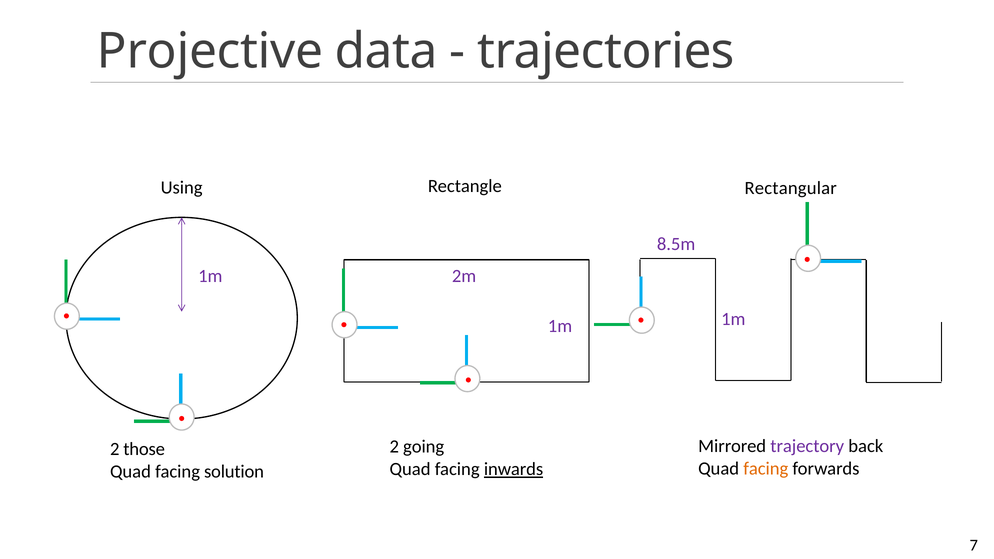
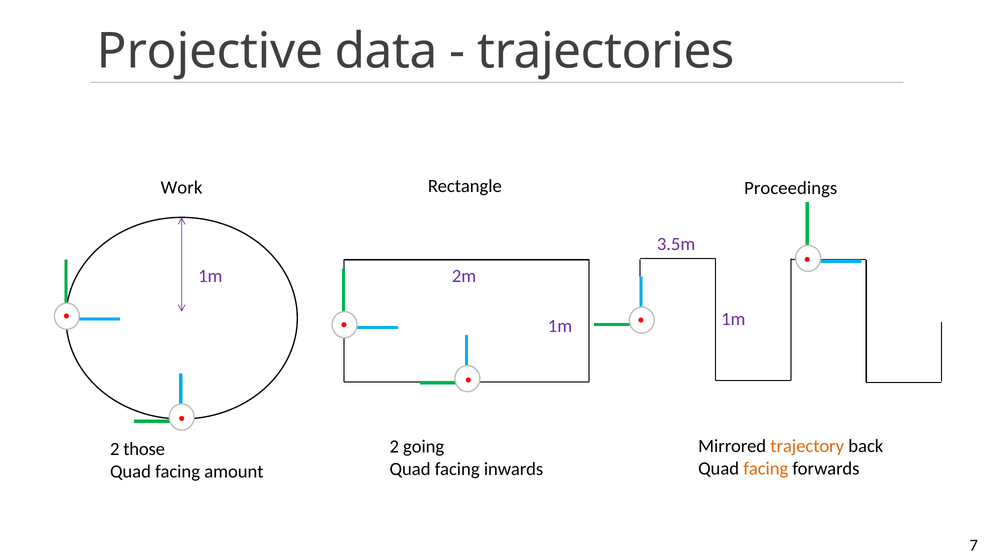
Using: Using -> Work (182, 188)
Rectangular: Rectangular -> Proceedings (791, 188)
8.5m: 8.5m -> 3.5m (676, 244)
trajectory colour: purple -> orange (807, 446)
inwards underline: present -> none (514, 469)
solution: solution -> amount (234, 472)
